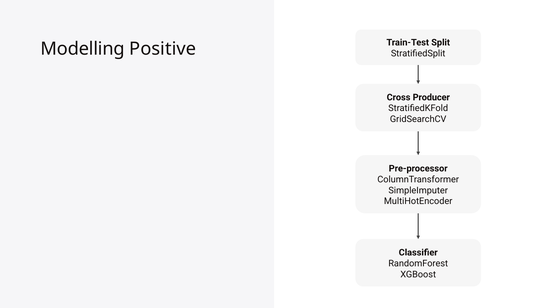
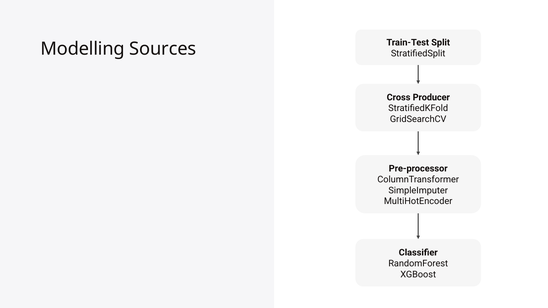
Positive: Positive -> Sources (163, 49)
